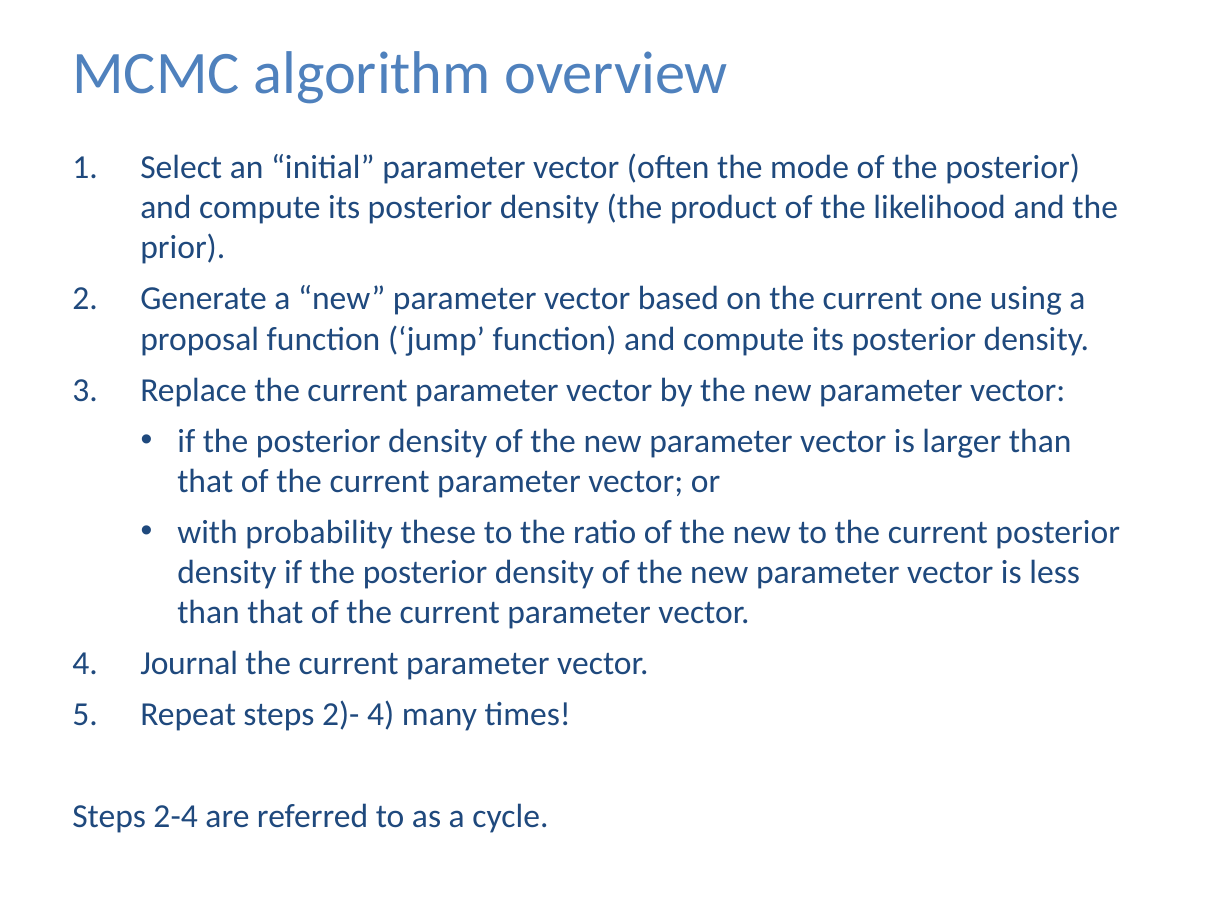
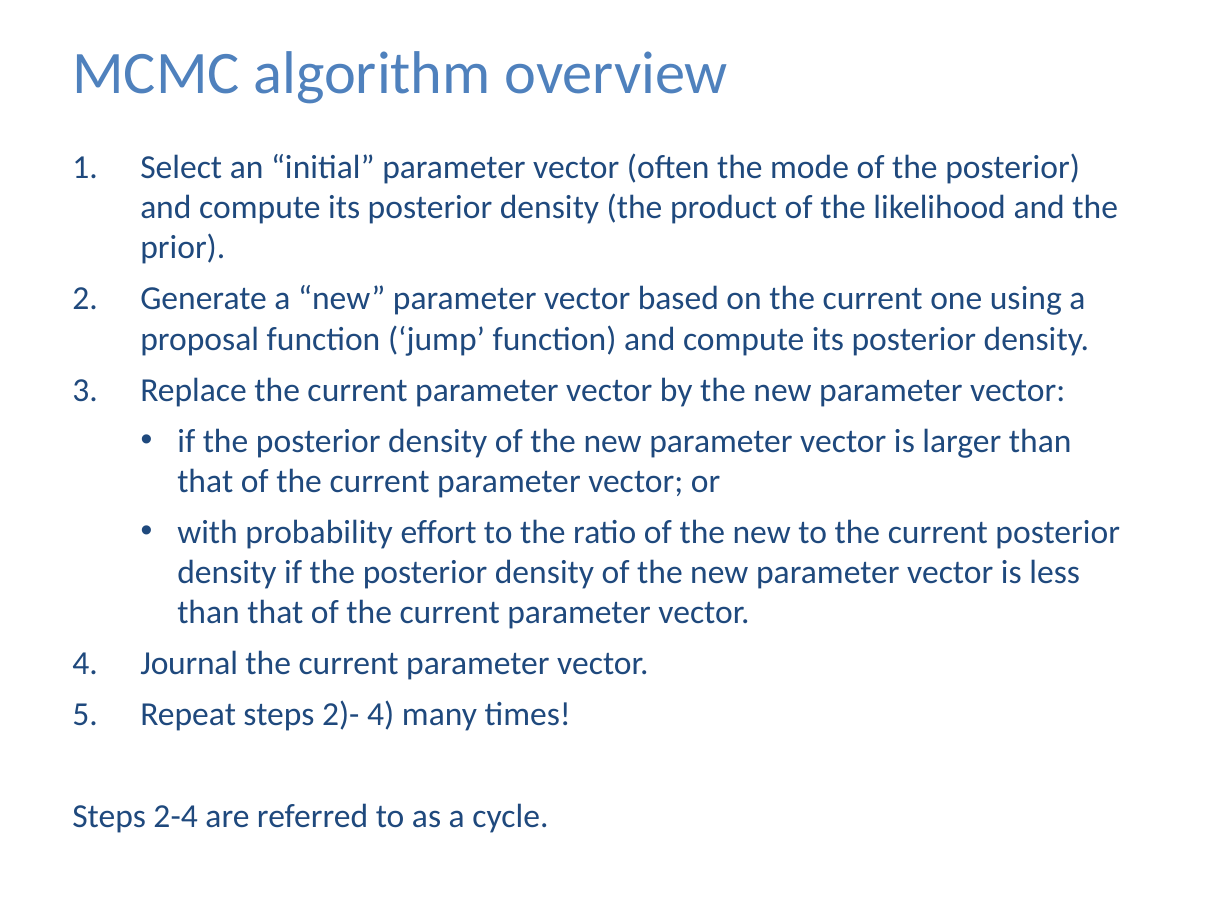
these: these -> effort (439, 532)
